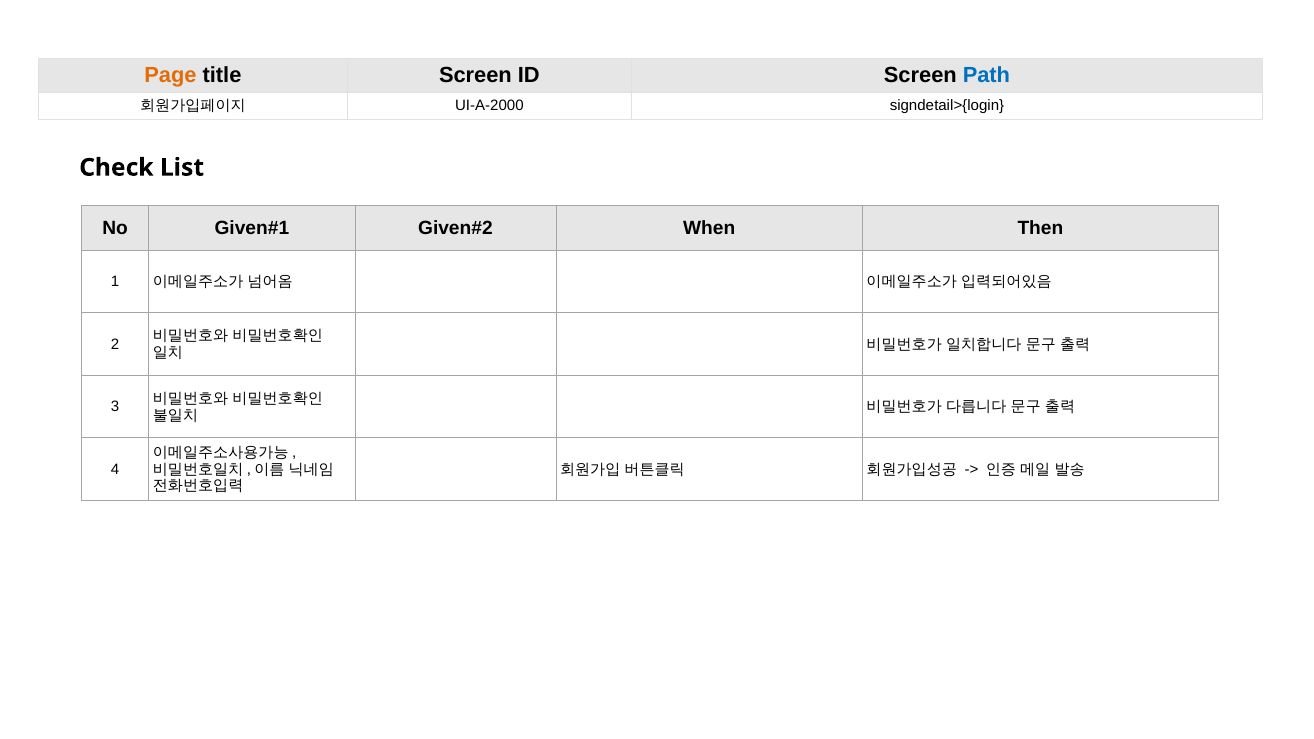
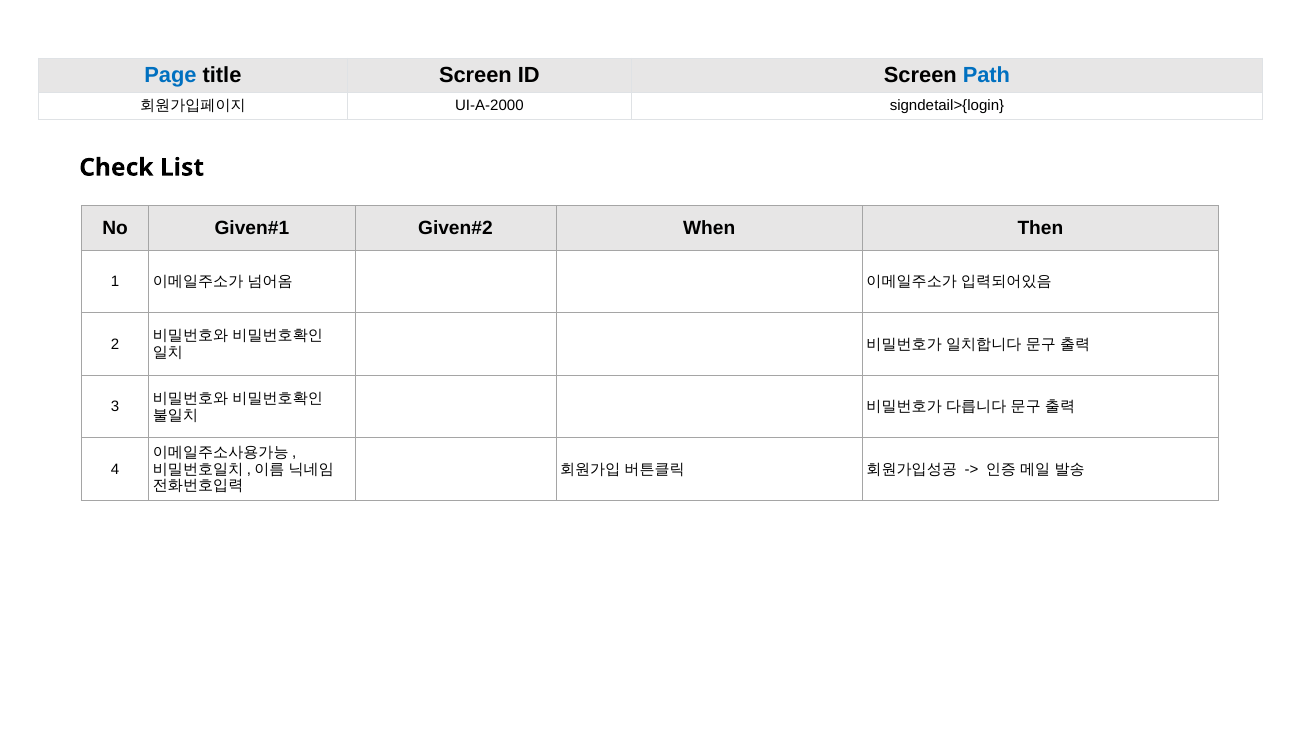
Page colour: orange -> blue (171, 76)
